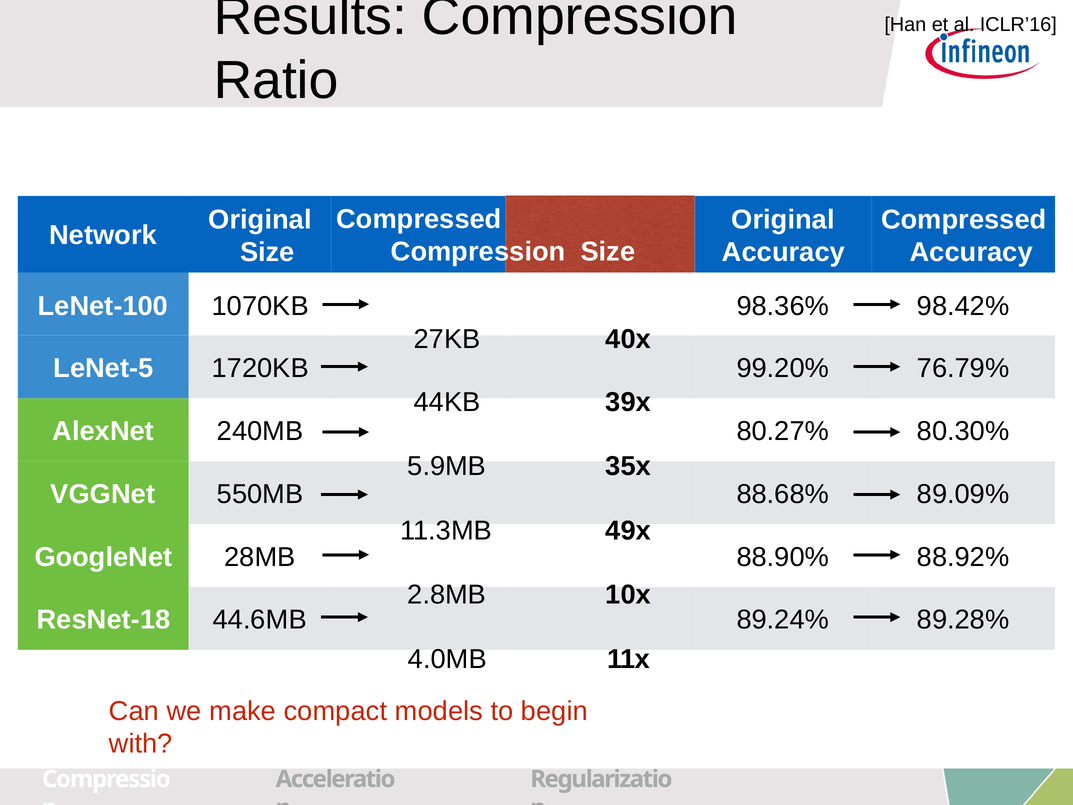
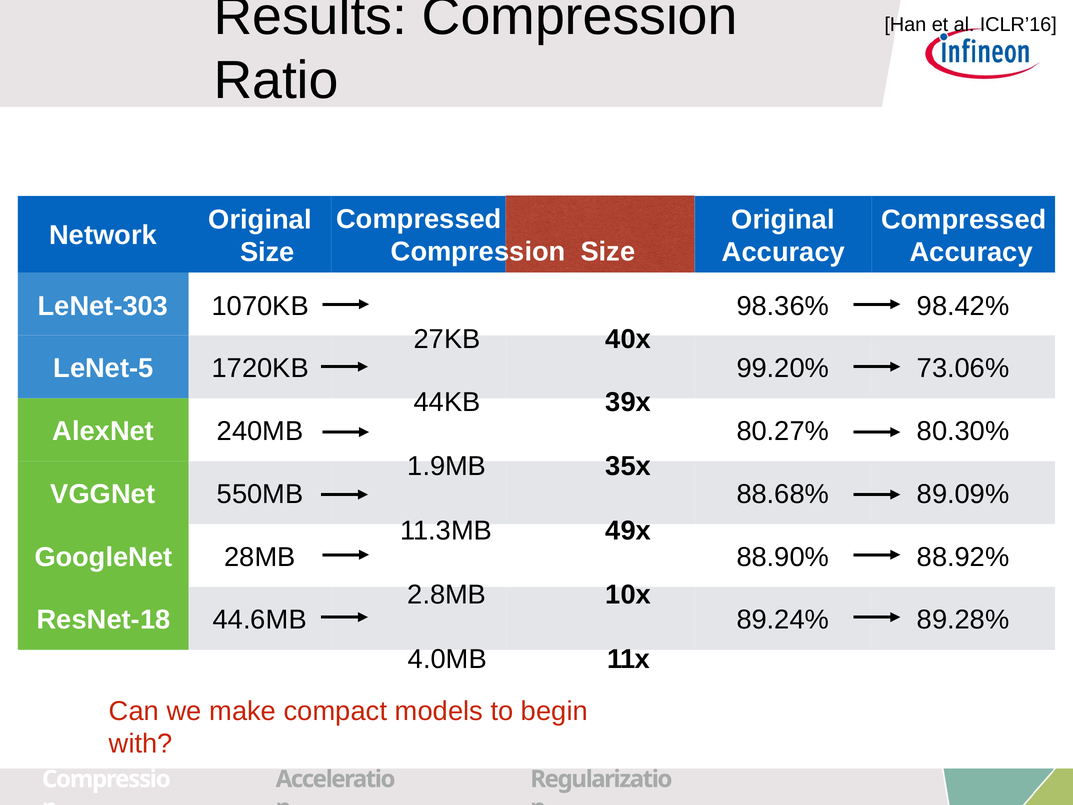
LeNet-100: LeNet-100 -> LeNet-303 (103, 306)
76.79%: 76.79% -> 73.06% (963, 368)
5.9MB: 5.9MB -> 1.9MB (447, 466)
